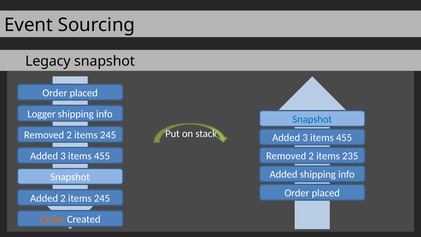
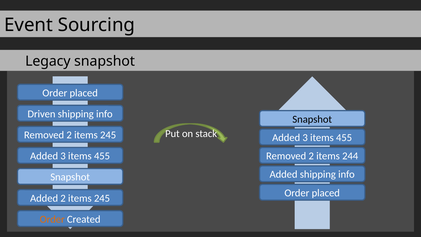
Logger: Logger -> Driven (42, 114)
Snapshot colour: blue -> black (312, 119)
235: 235 -> 244 (350, 156)
